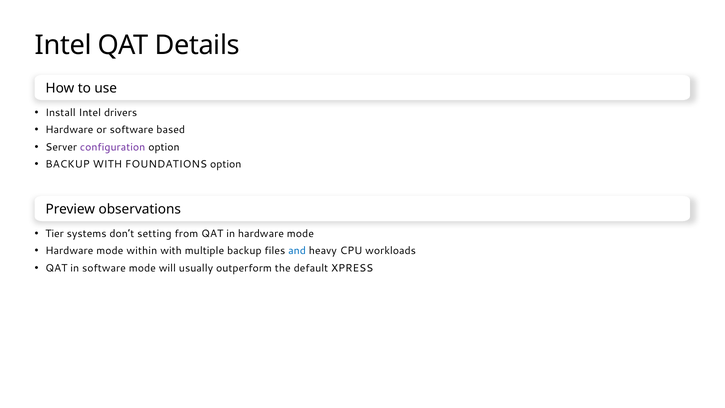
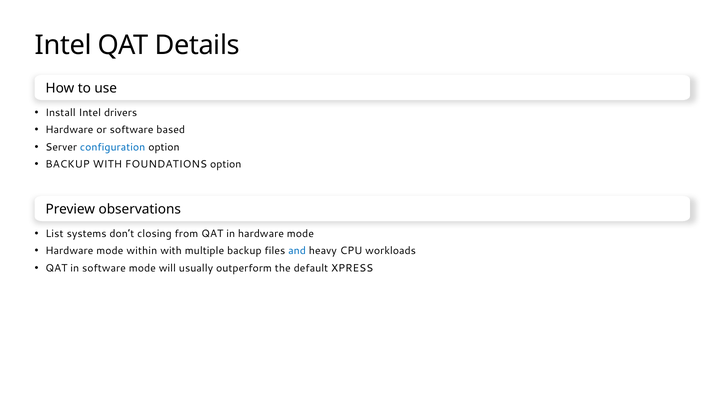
configuration colour: purple -> blue (113, 147)
Tier: Tier -> List (54, 234)
setting: setting -> closing (154, 234)
